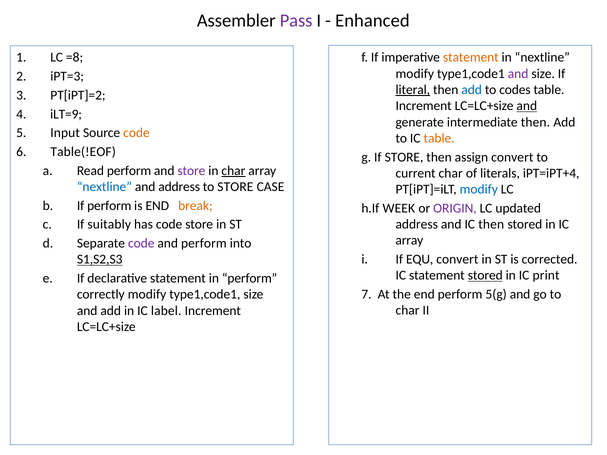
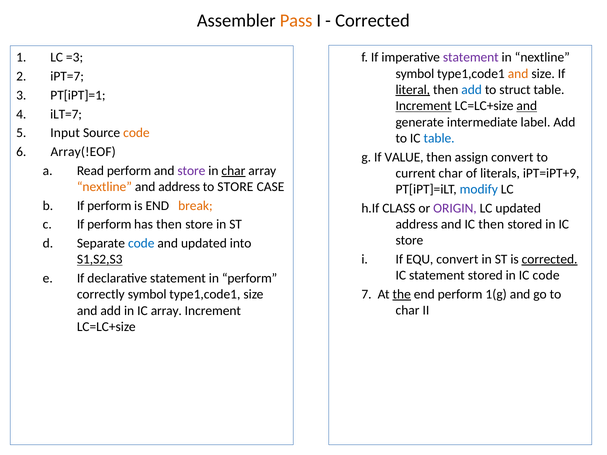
Pass colour: purple -> orange (296, 21)
Enhanced: Enhanced -> Corrected (372, 21)
statement colour: orange -> purple (471, 58)
=8: =8 -> =3 (75, 58)
modify: modify -> symbol (415, 74)
and colour: purple -> orange (518, 74)
iPT=3: iPT=3 -> iPT=7 (67, 76)
codes: codes -> struct (515, 90)
PT[iPT]=2: PT[iPT]=2 -> PT[iPT]=1 (78, 95)
Increment underline: none -> present (424, 106)
iLT=9: iLT=9 -> iLT=7 (66, 114)
intermediate then: then -> label (536, 122)
table colour: orange -> blue (439, 138)
Table(!EOF: Table(!EOF -> Array(!EOF (83, 152)
If STORE: STORE -> VALUE (404, 157)
iPT=iPT+4: iPT=iPT+4 -> iPT=iPT+9 (551, 173)
nextline colour: blue -> orange (104, 187)
WEEK: WEEK -> CLASS (399, 208)
suitably: suitably -> perform (109, 225)
has code: code -> then (169, 225)
array: array -> store (409, 241)
code colour: purple -> blue (141, 243)
and perform: perform -> updated (204, 243)
corrected underline: none -> present (550, 260)
stored underline: present -> none (485, 276)
IC print: print -> code (546, 276)
the underline: none -> present (402, 295)
5(g: 5(g -> 1(g (496, 295)
correctly modify: modify -> symbol (147, 295)
IC label: label -> array (166, 311)
